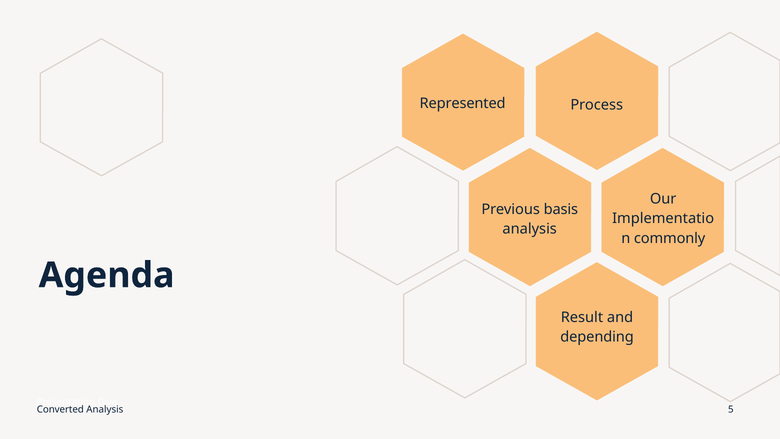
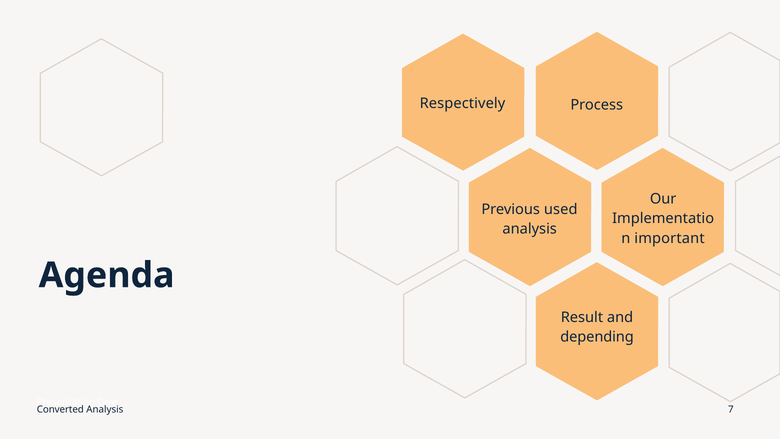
Represented: Represented -> Respectively (462, 104)
basis: basis -> used (561, 209)
commonly: commonly -> important (670, 238)
5: 5 -> 7 (731, 409)
